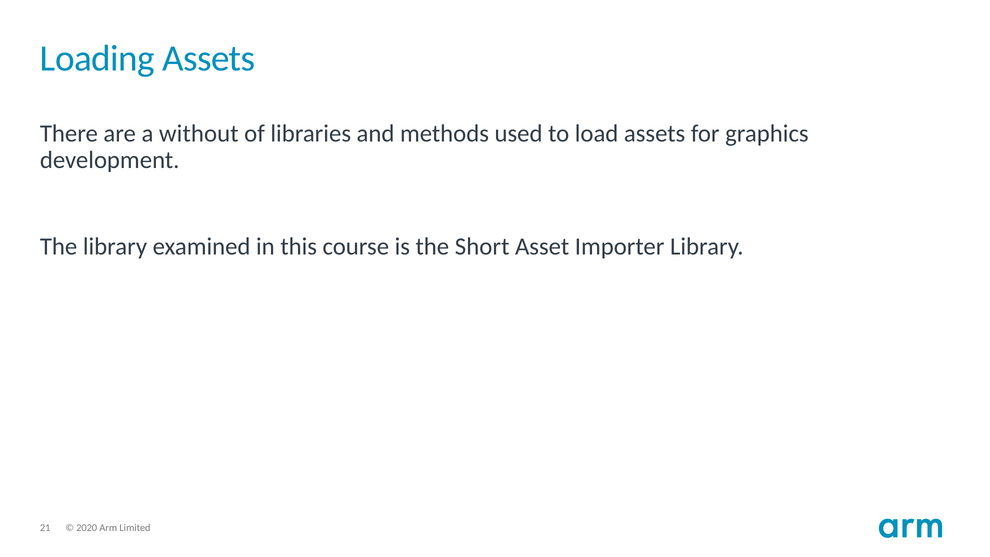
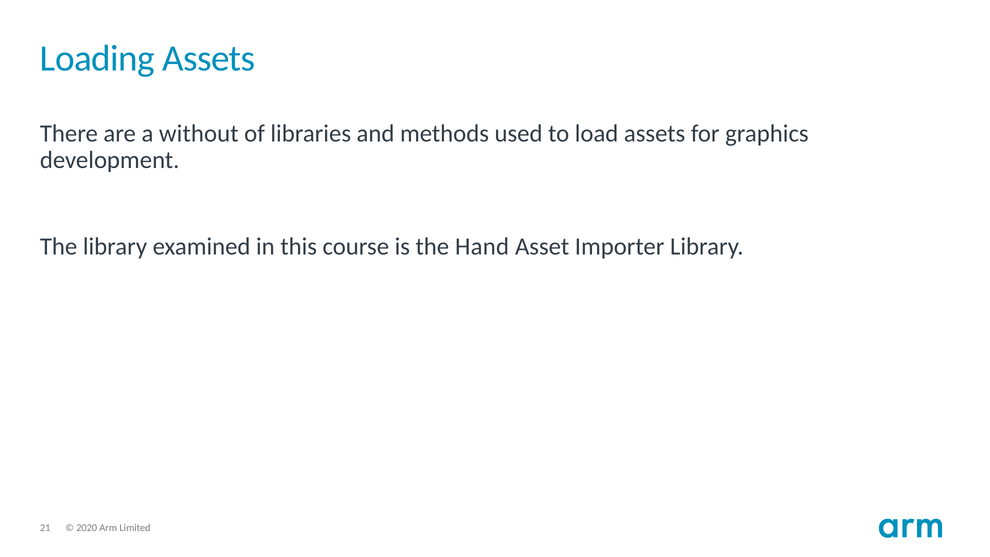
Short: Short -> Hand (482, 246)
